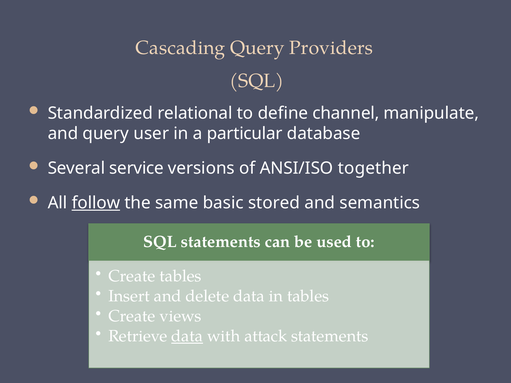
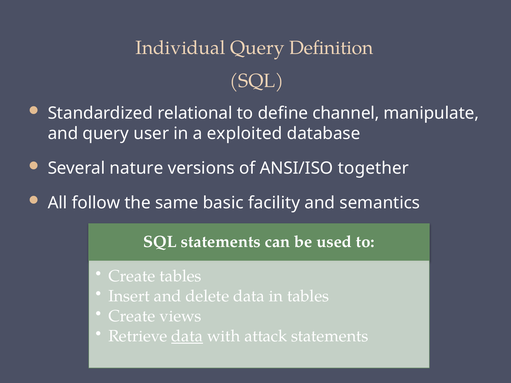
Cascading: Cascading -> Individual (181, 48)
Providers: Providers -> Definition (331, 48)
particular: particular -> exploited (245, 134)
service: service -> nature (136, 168)
follow underline: present -> none (96, 203)
stored: stored -> facility (274, 203)
